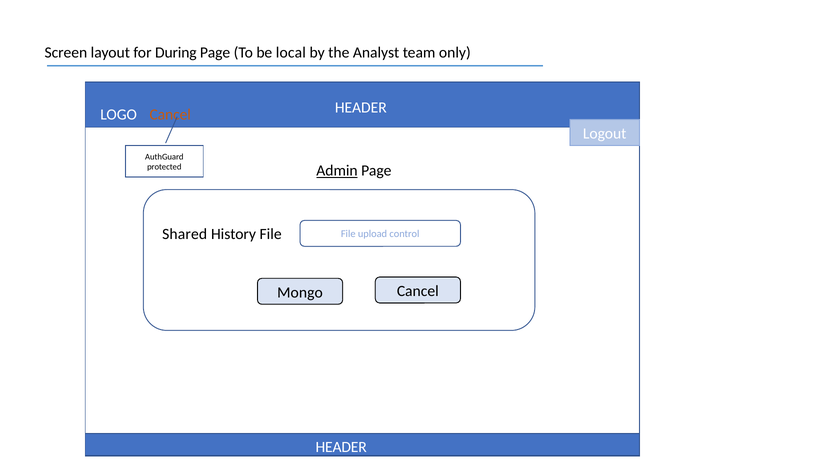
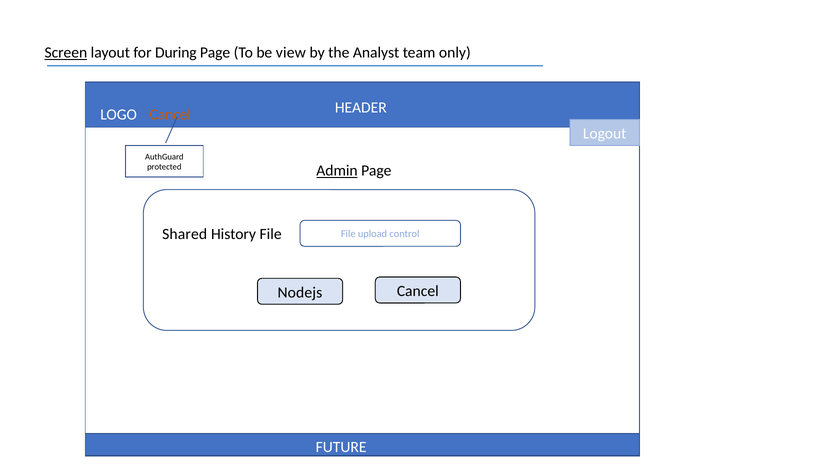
Screen underline: none -> present (66, 53)
local: local -> view (291, 53)
Mongo: Mongo -> Nodejs (300, 292)
HEADER: HEADER -> FUTURE (341, 447)
